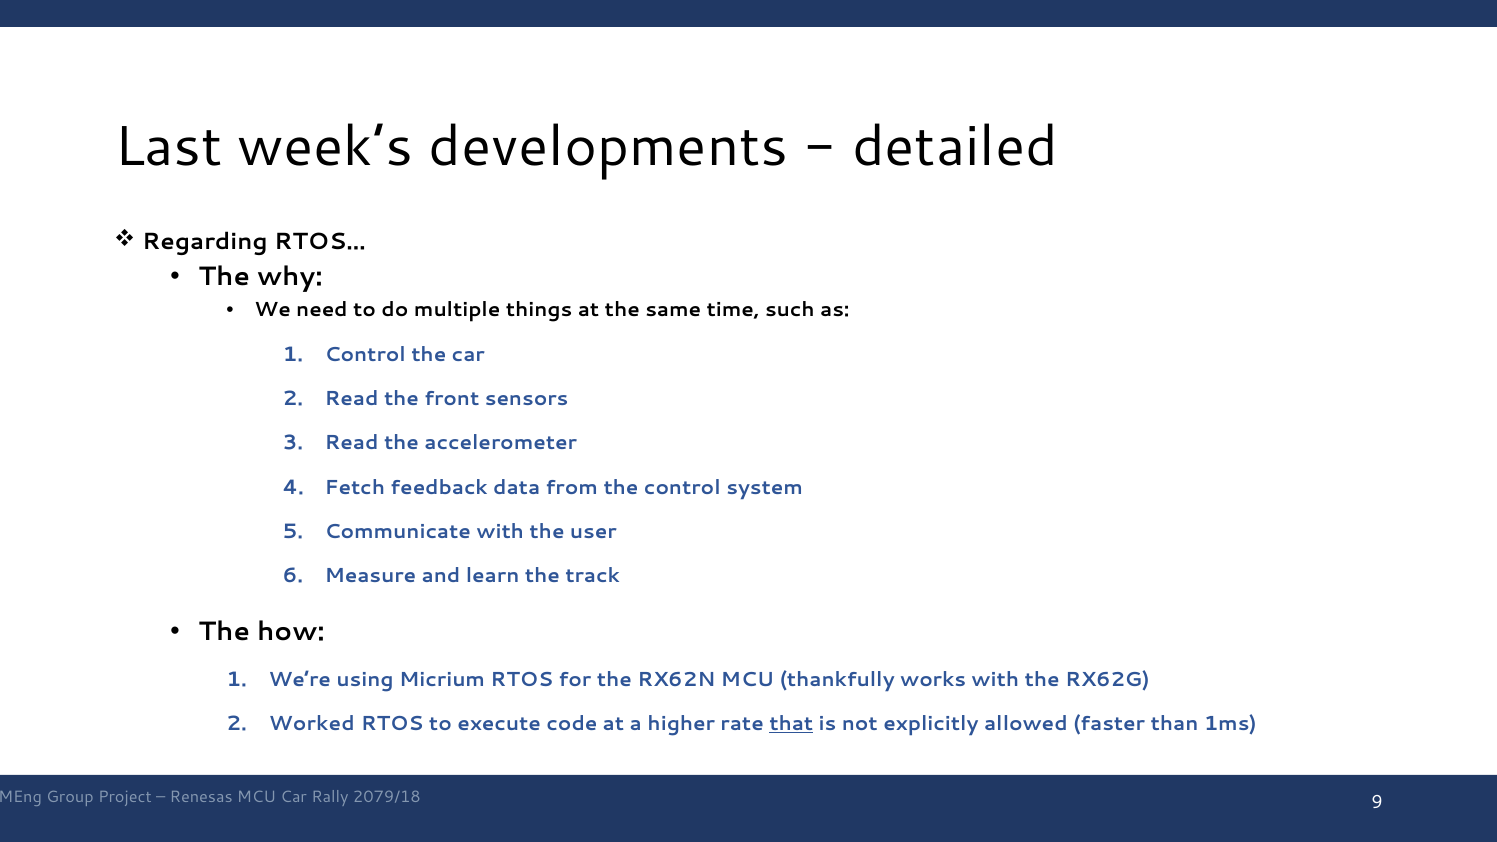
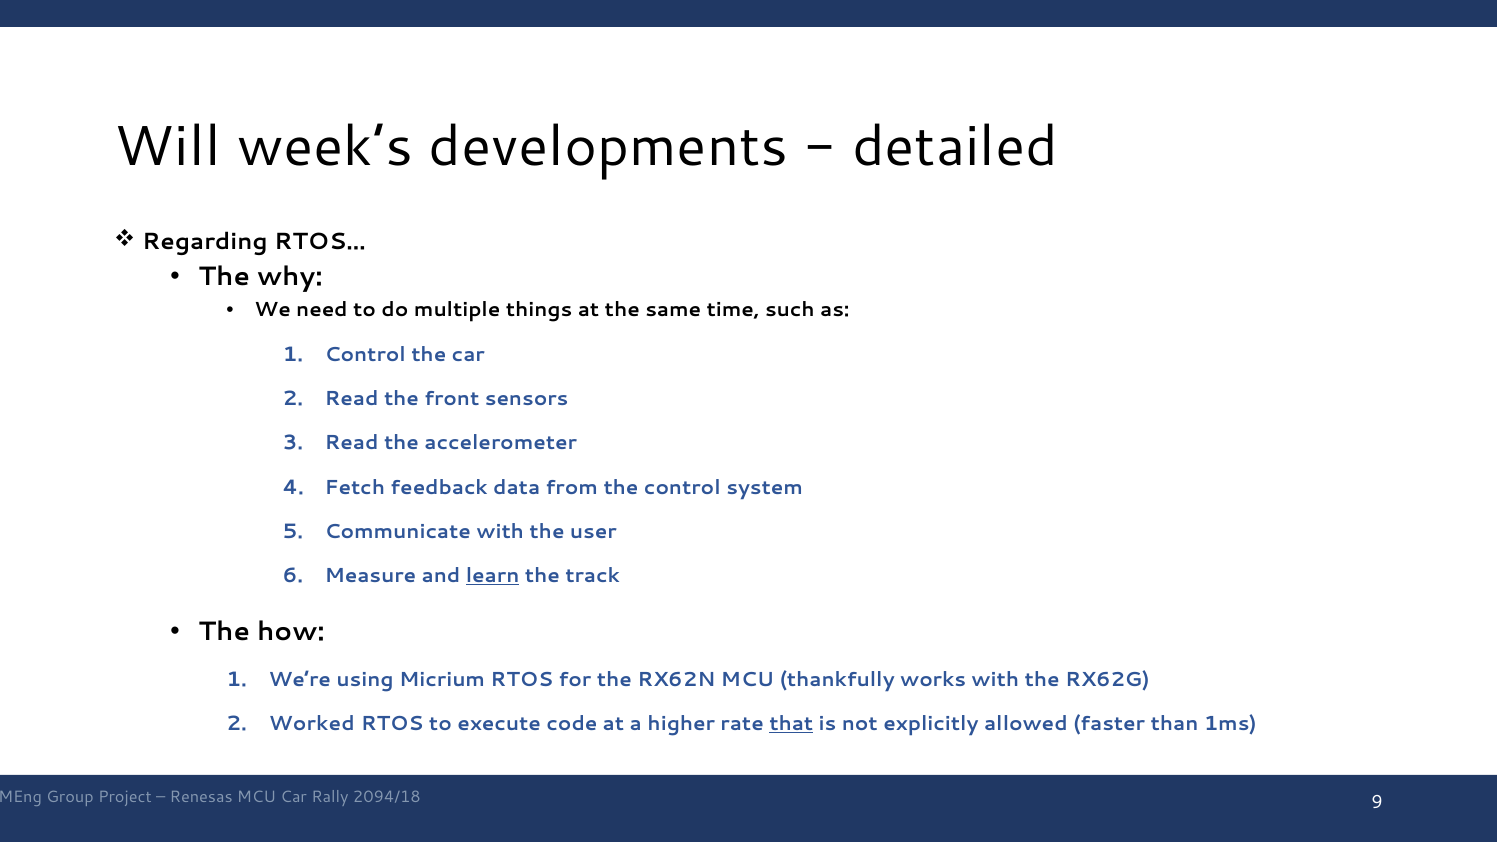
Last: Last -> Will (168, 147)
learn underline: none -> present (493, 576)
2079/18: 2079/18 -> 2094/18 (387, 797)
